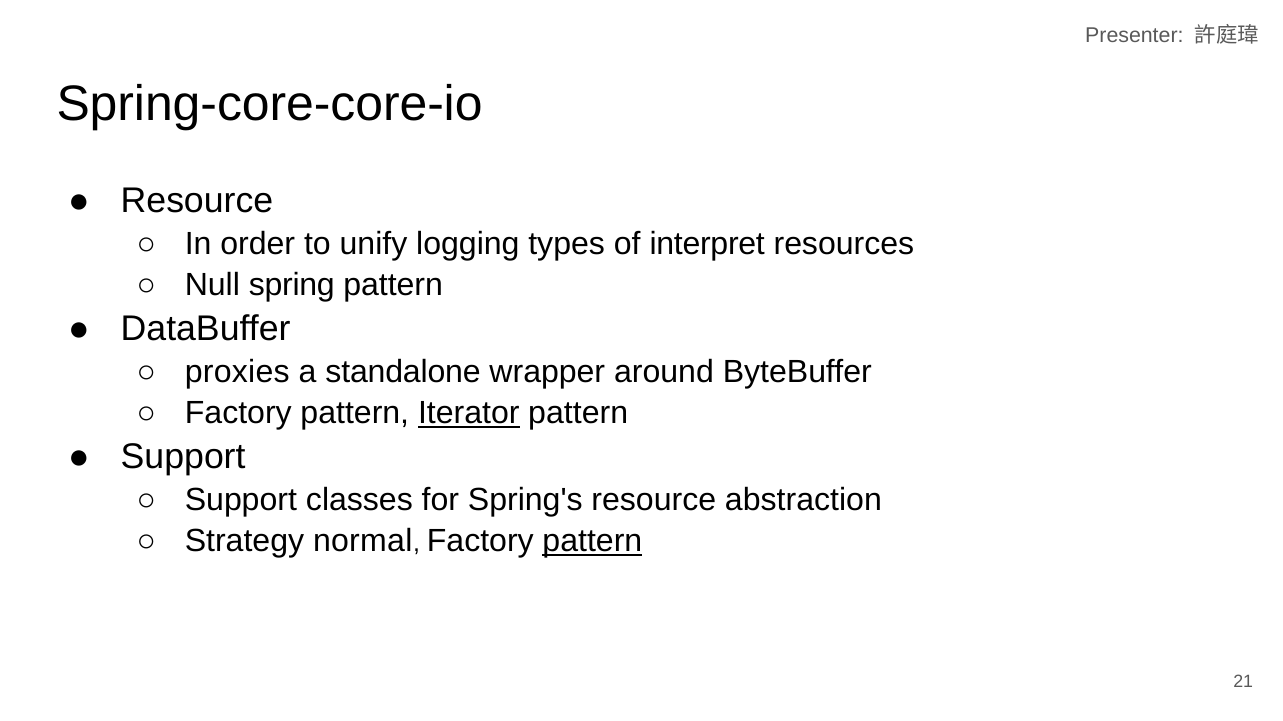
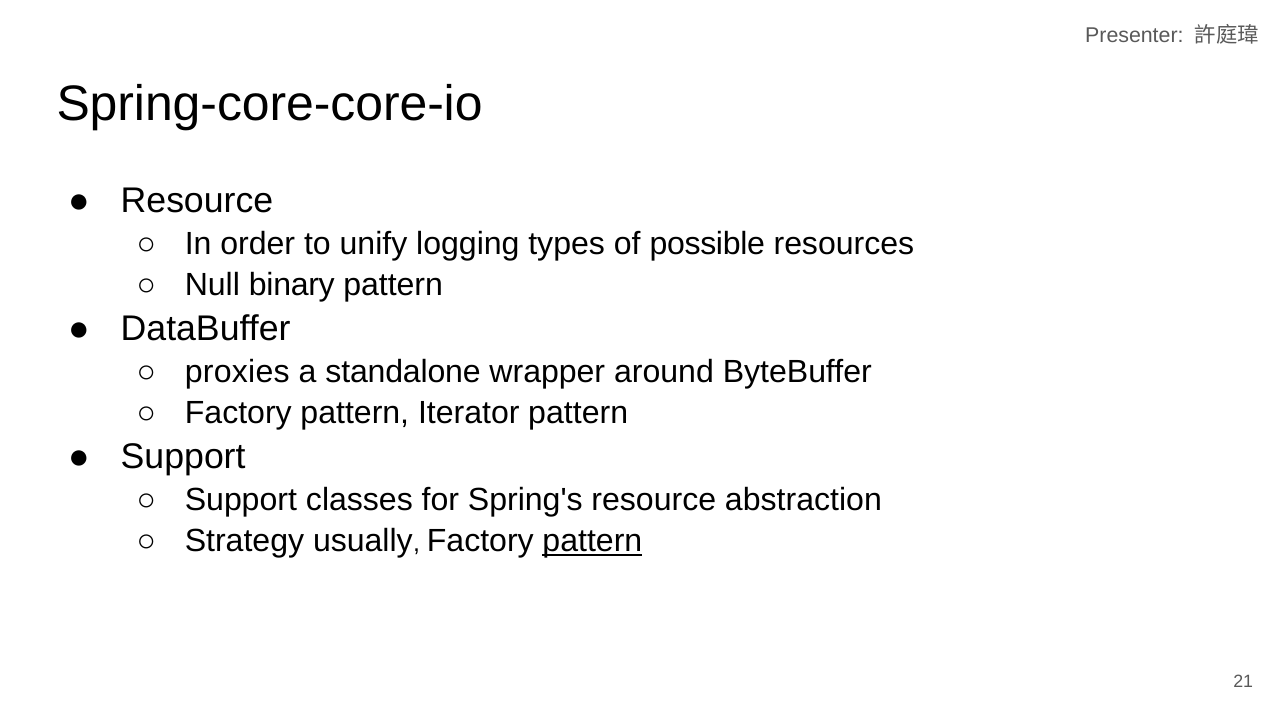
interpret: interpret -> possible (707, 244)
spring: spring -> binary (292, 285)
Iterator underline: present -> none (469, 414)
normal: normal -> usually (363, 542)
